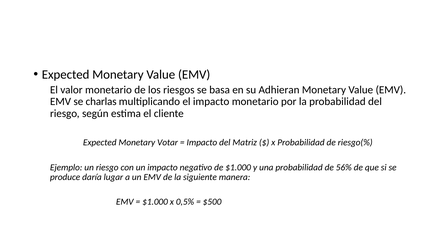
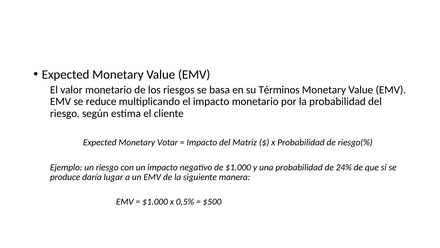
Adhieran: Adhieran -> Términos (279, 90)
charlas: charlas -> reduce (101, 101)
56%: 56% -> 24% (344, 167)
